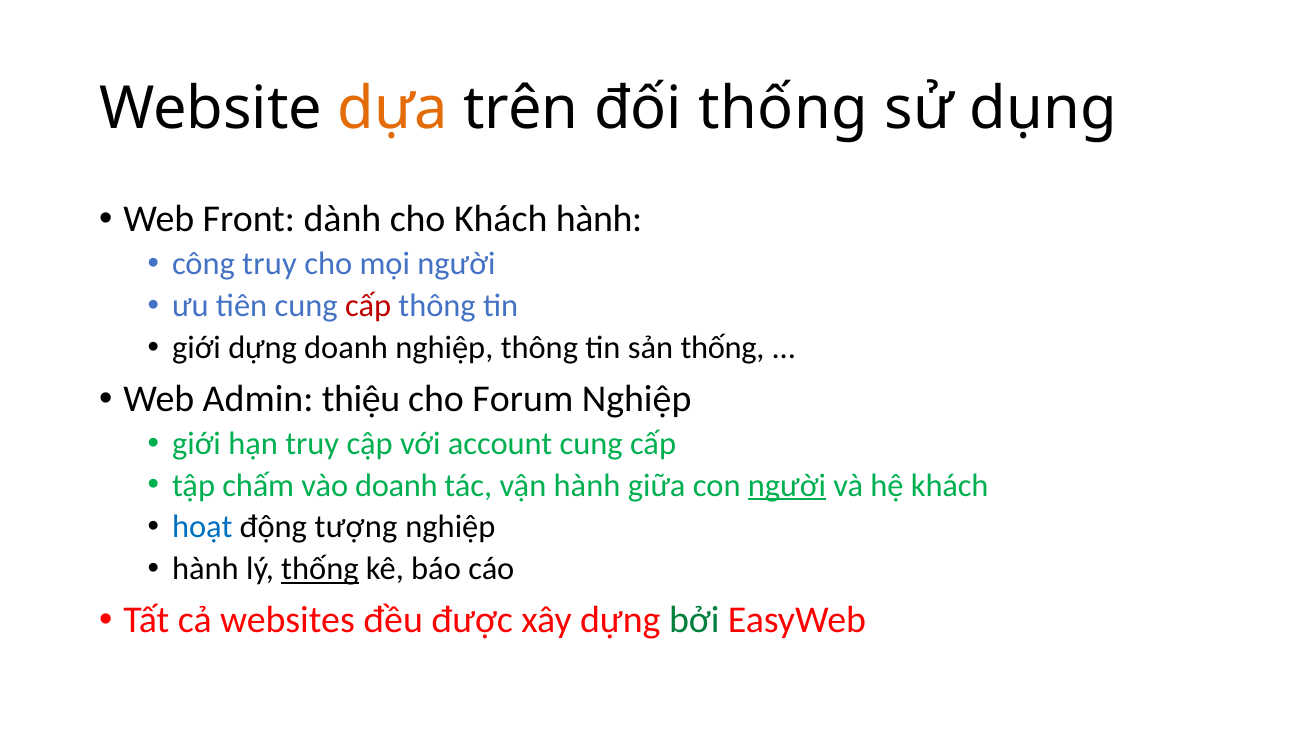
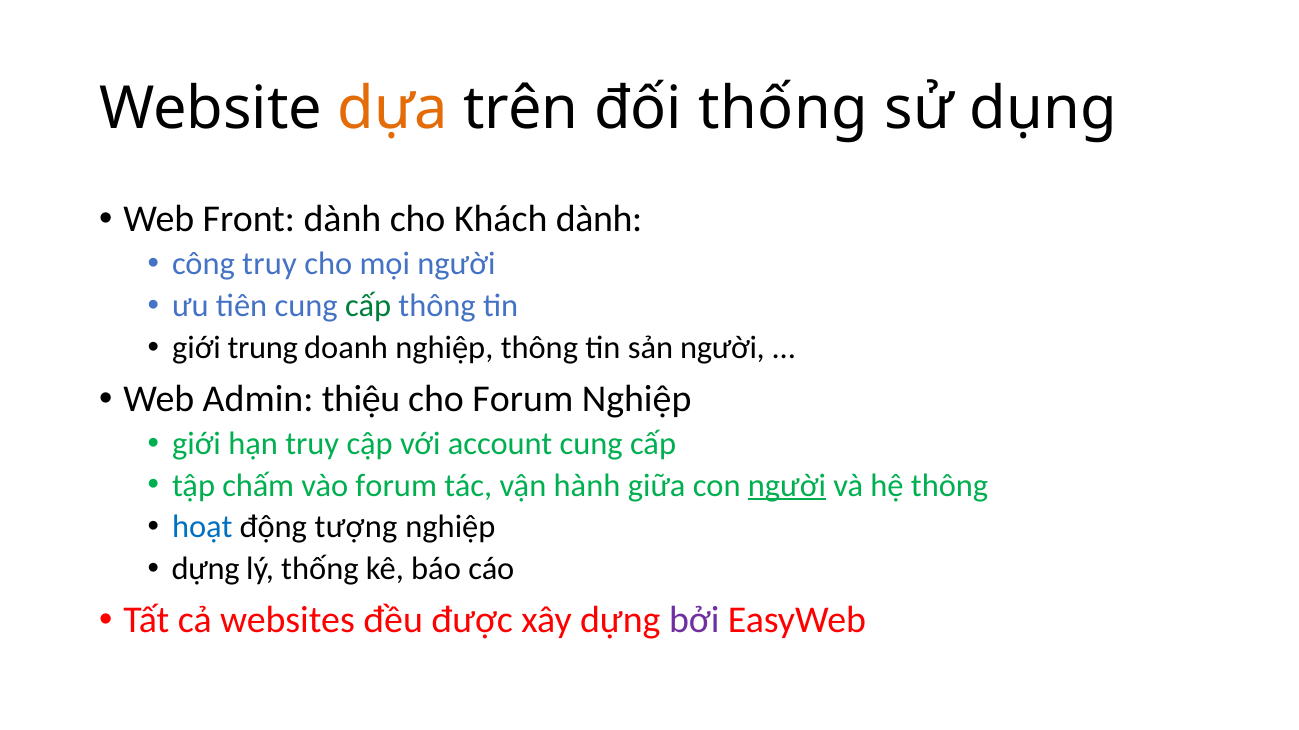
Khách hành: hành -> dành (599, 220)
cấp colour: red -> green (368, 306)
giới dựng: dựng -> trung (263, 348)
sản thống: thống -> người (722, 348)
vào doanh: doanh -> forum (396, 486)
hệ khách: khách -> thông (950, 486)
hành: hành -> dựng (206, 570)
thống underline: present -> none (320, 570)
bởi colour: green -> purple (694, 621)
